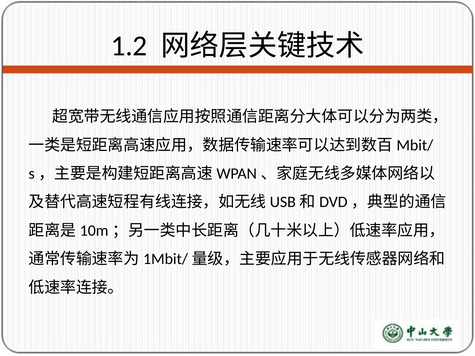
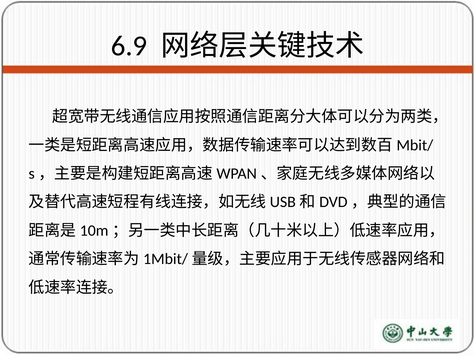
1.2: 1.2 -> 6.9 (129, 46)
